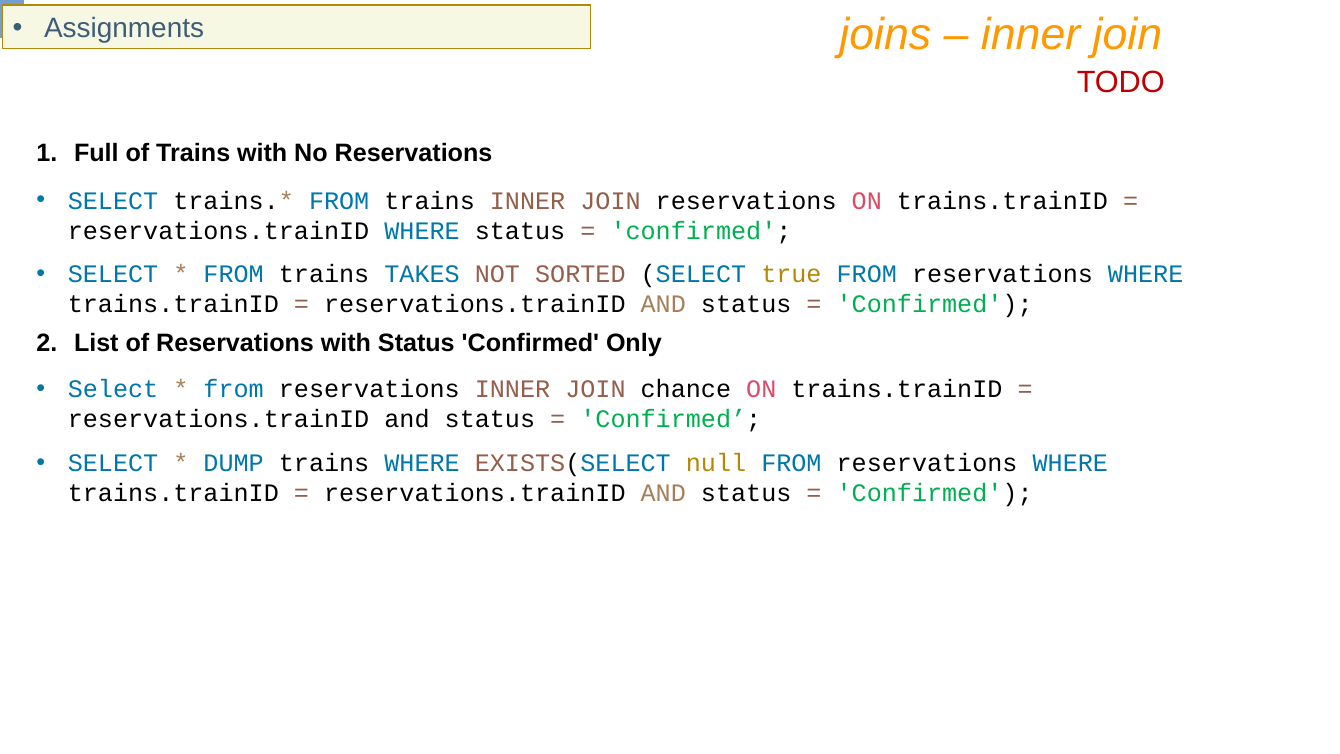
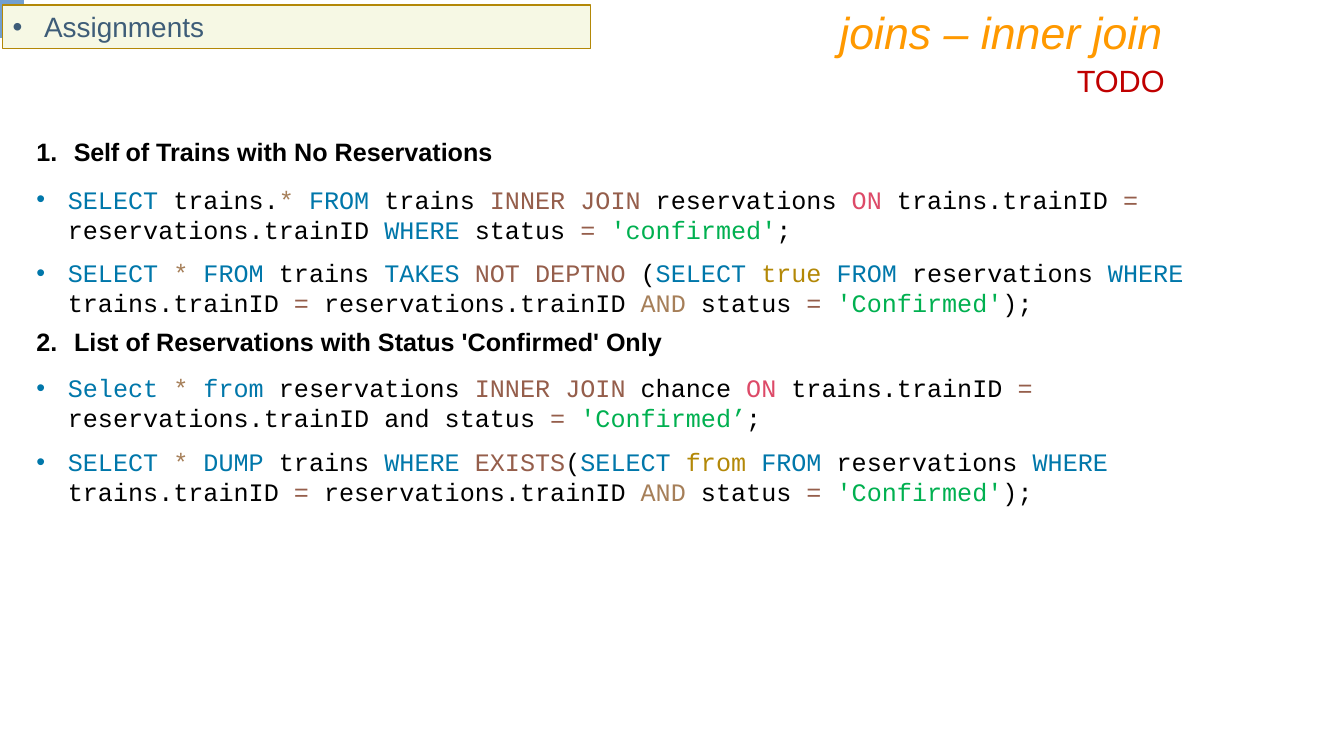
Full: Full -> Self (96, 153)
SORTED: SORTED -> DEPTNO (580, 274)
EXISTS(SELECT null: null -> from (716, 463)
